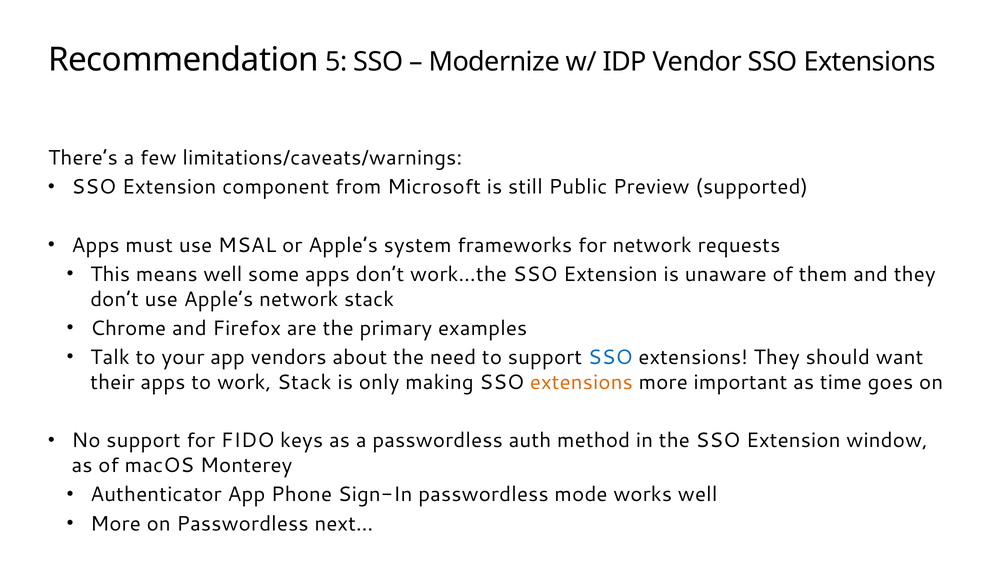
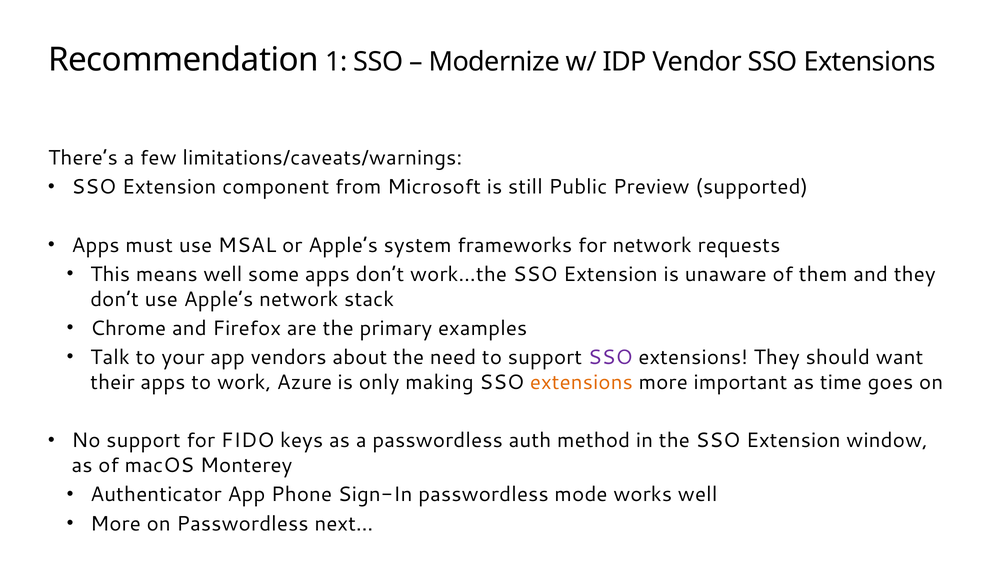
5: 5 -> 1 (336, 62)
SSO colour: blue -> purple (610, 357)
work Stack: Stack -> Azure (304, 382)
